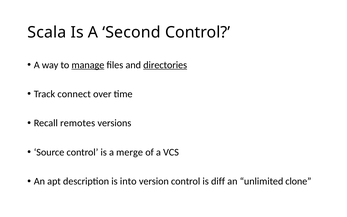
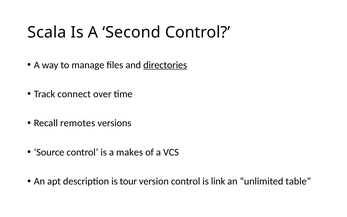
manage underline: present -> none (88, 65)
merge: merge -> makes (130, 152)
into: into -> tour (128, 181)
diff: diff -> link (218, 181)
clone: clone -> table (298, 181)
